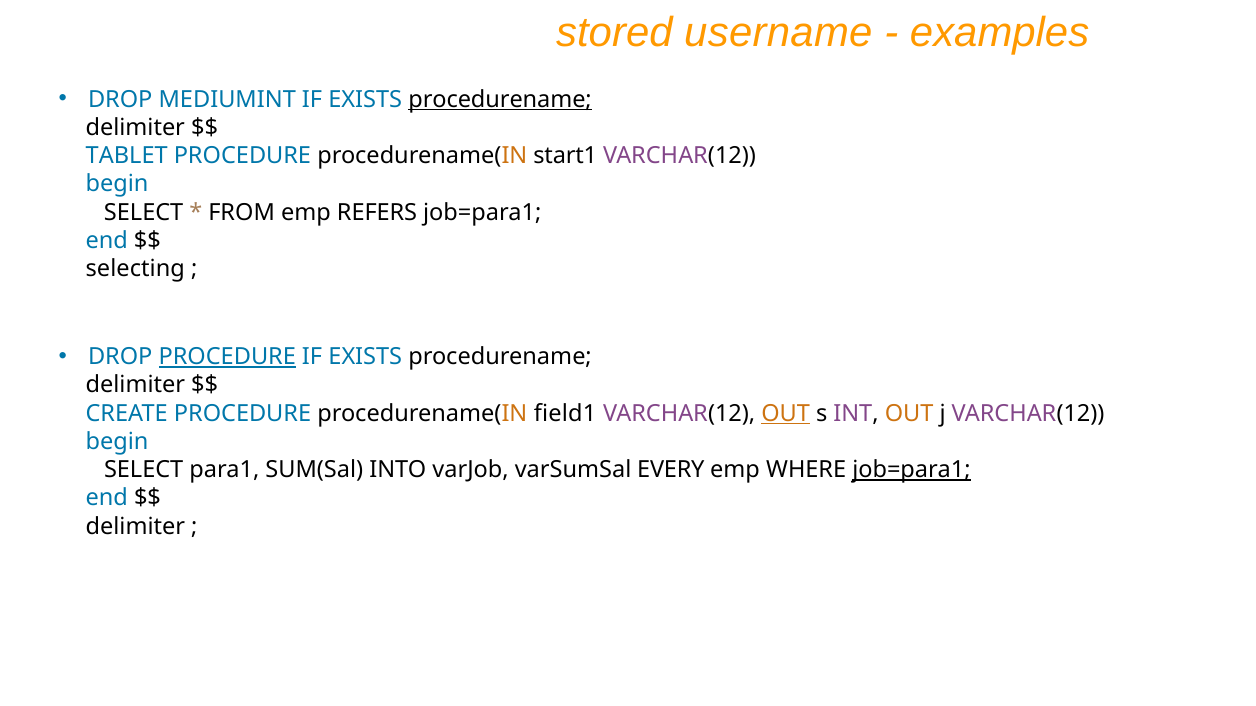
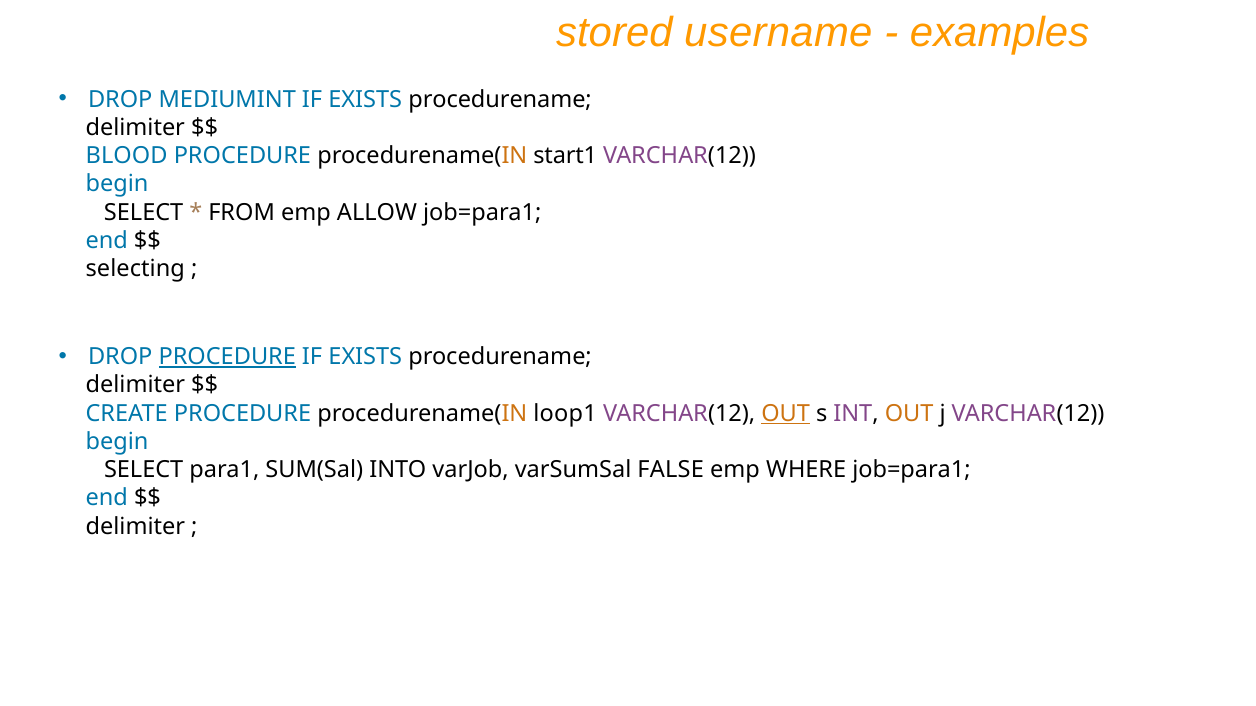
procedurename underline: present -> none (500, 99)
TABLET: TABLET -> BLOOD (127, 156)
REFERS: REFERS -> ALLOW (377, 212)
field1: field1 -> loop1 (565, 414)
EVERY: EVERY -> FALSE (671, 470)
job=para1 underline: present -> none (911, 470)
